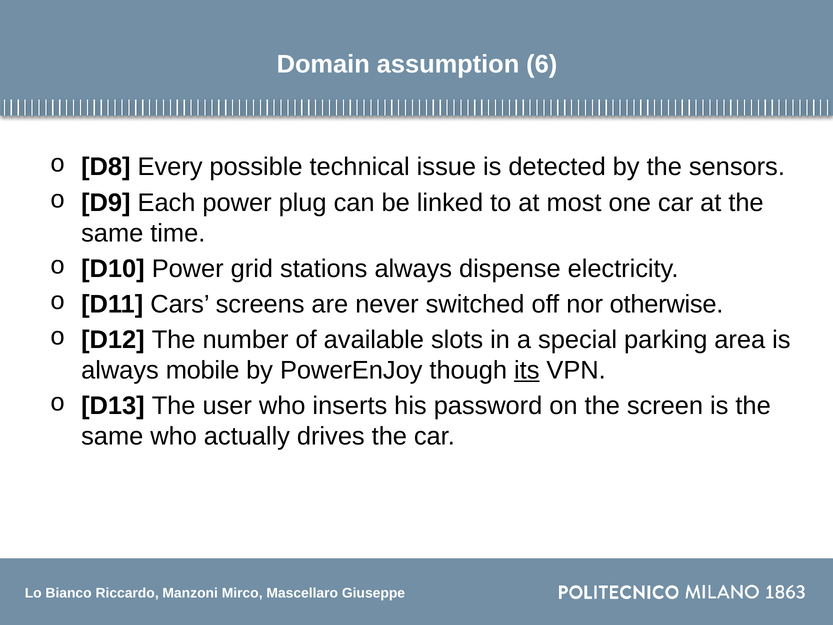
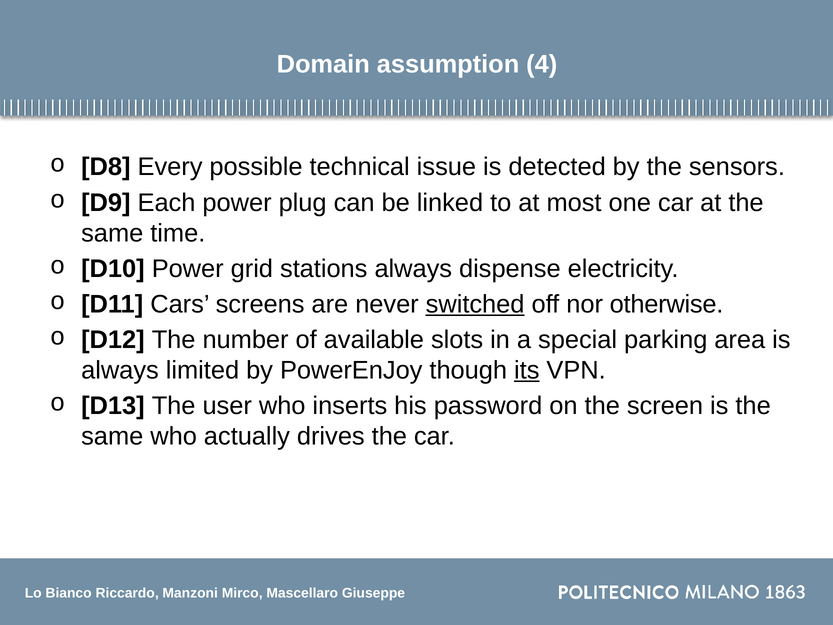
6: 6 -> 4 (542, 64)
switched underline: none -> present (475, 304)
mobile: mobile -> limited (202, 370)
